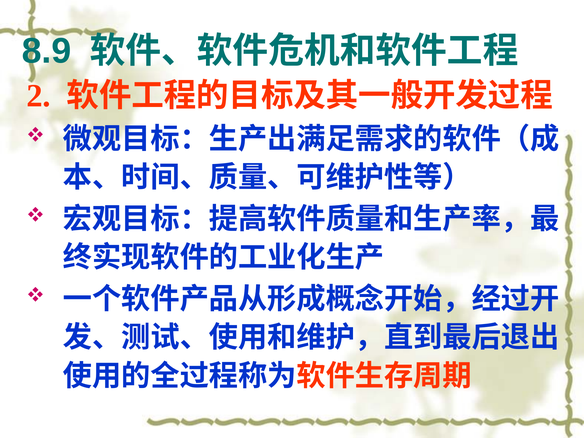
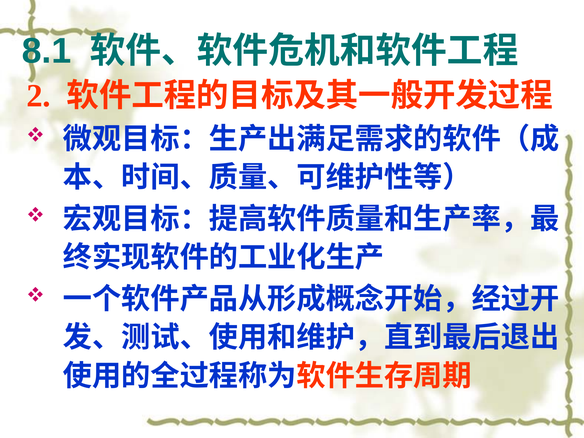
8.9: 8.9 -> 8.1 (47, 51)
